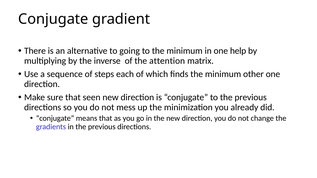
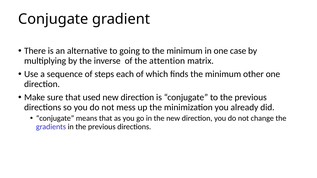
help: help -> case (238, 51)
seen: seen -> used (92, 98)
